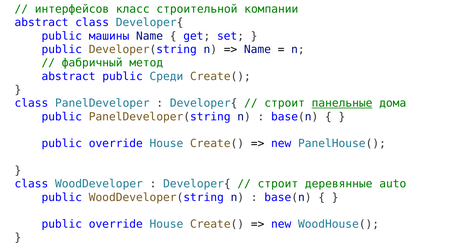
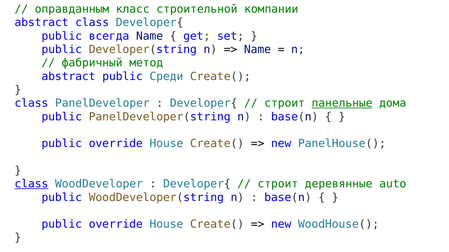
интерфейсов: интерфейсов -> оправданным (72, 9)
машины: машины -> всегда (109, 36)
class underline: none -> present (31, 184)
